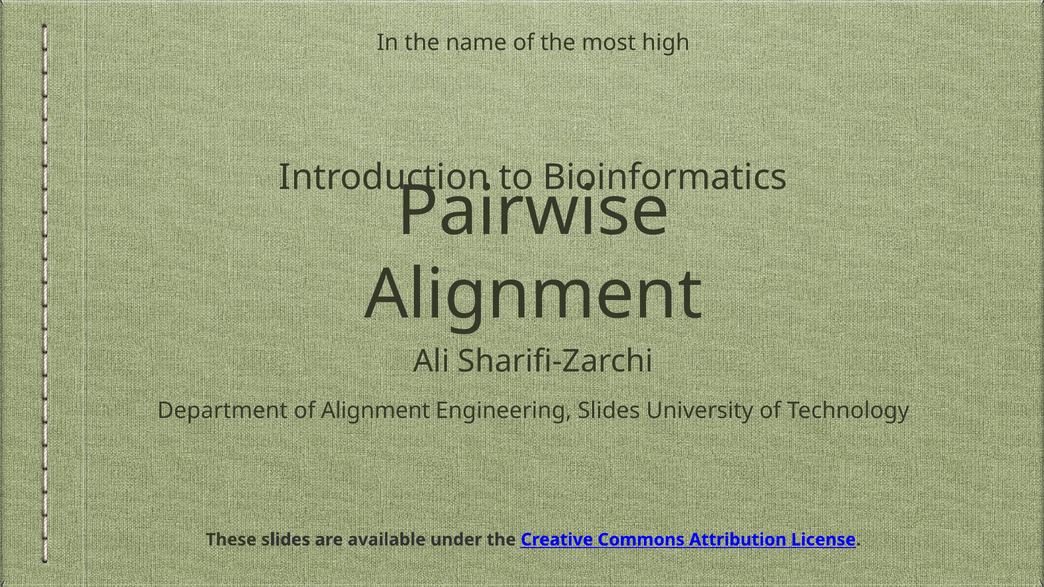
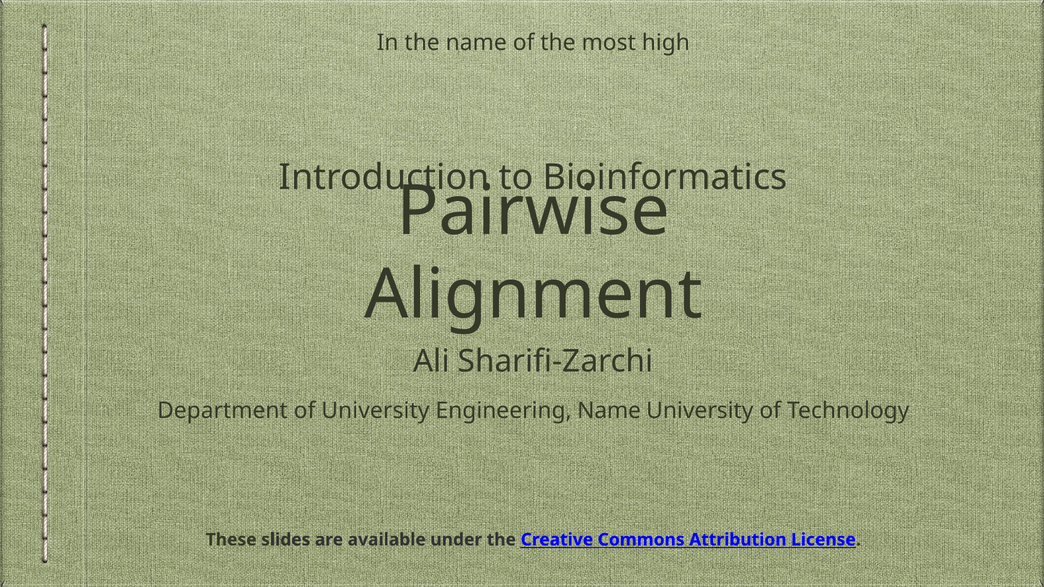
of Alignment: Alignment -> University (375, 411)
Engineering Slides: Slides -> Name (609, 411)
